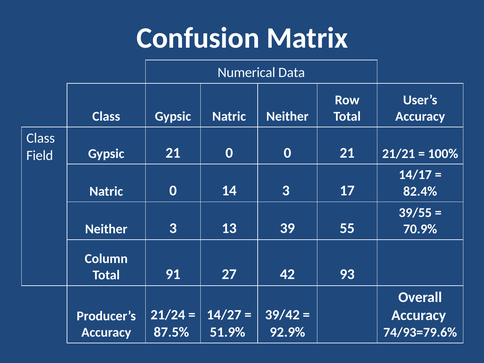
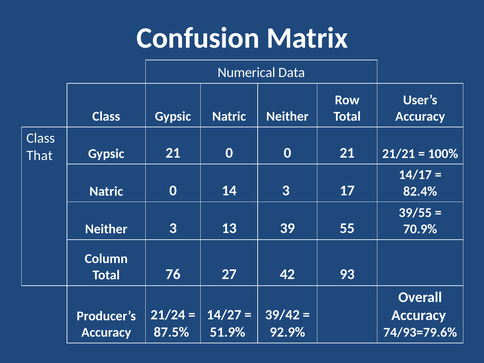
Field: Field -> That (40, 155)
91: 91 -> 76 (173, 274)
